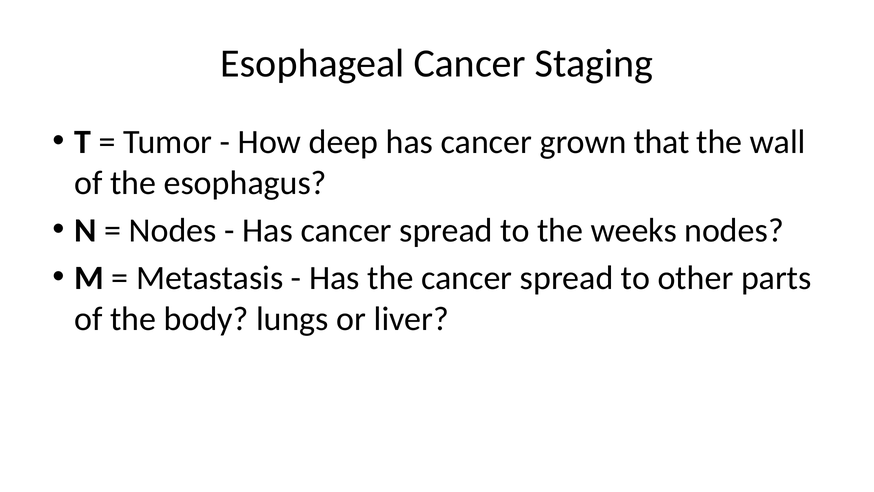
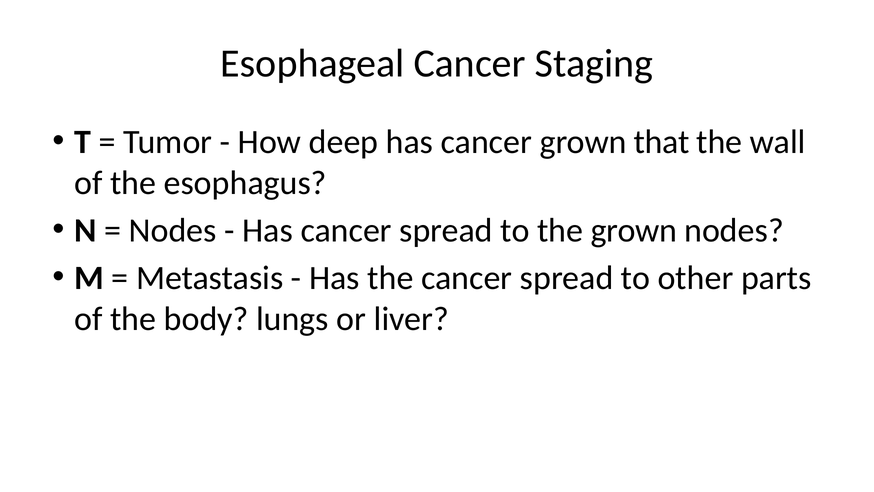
the weeks: weeks -> grown (634, 230)
